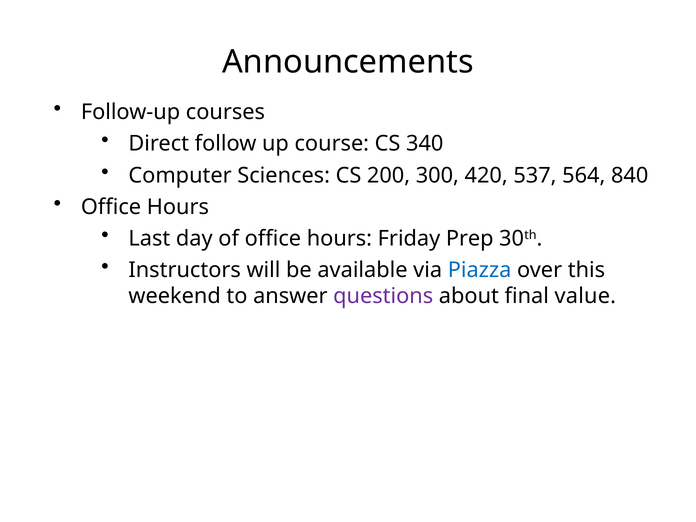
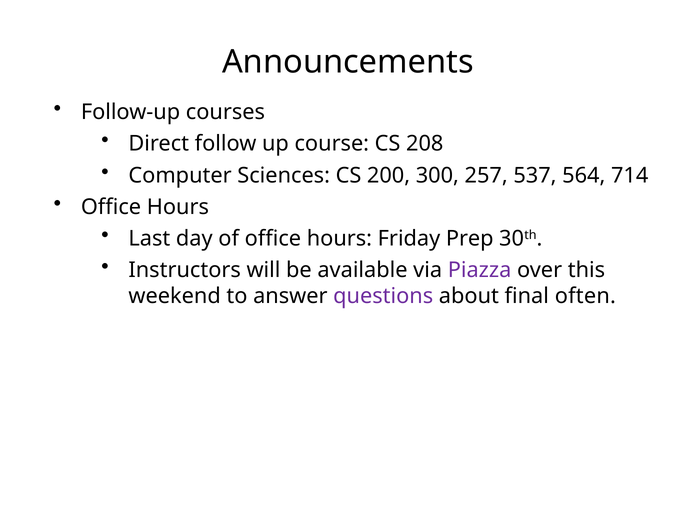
340: 340 -> 208 (425, 144)
420: 420 -> 257 (486, 175)
840: 840 -> 714 (630, 175)
Piazza colour: blue -> purple (480, 270)
value: value -> often (585, 296)
